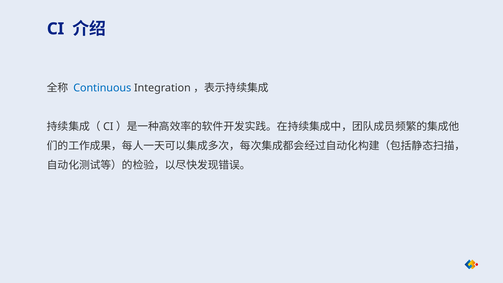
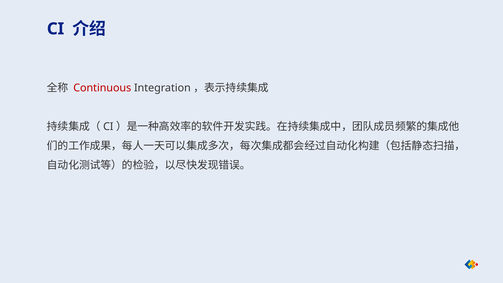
Continuous colour: blue -> red (102, 88)
